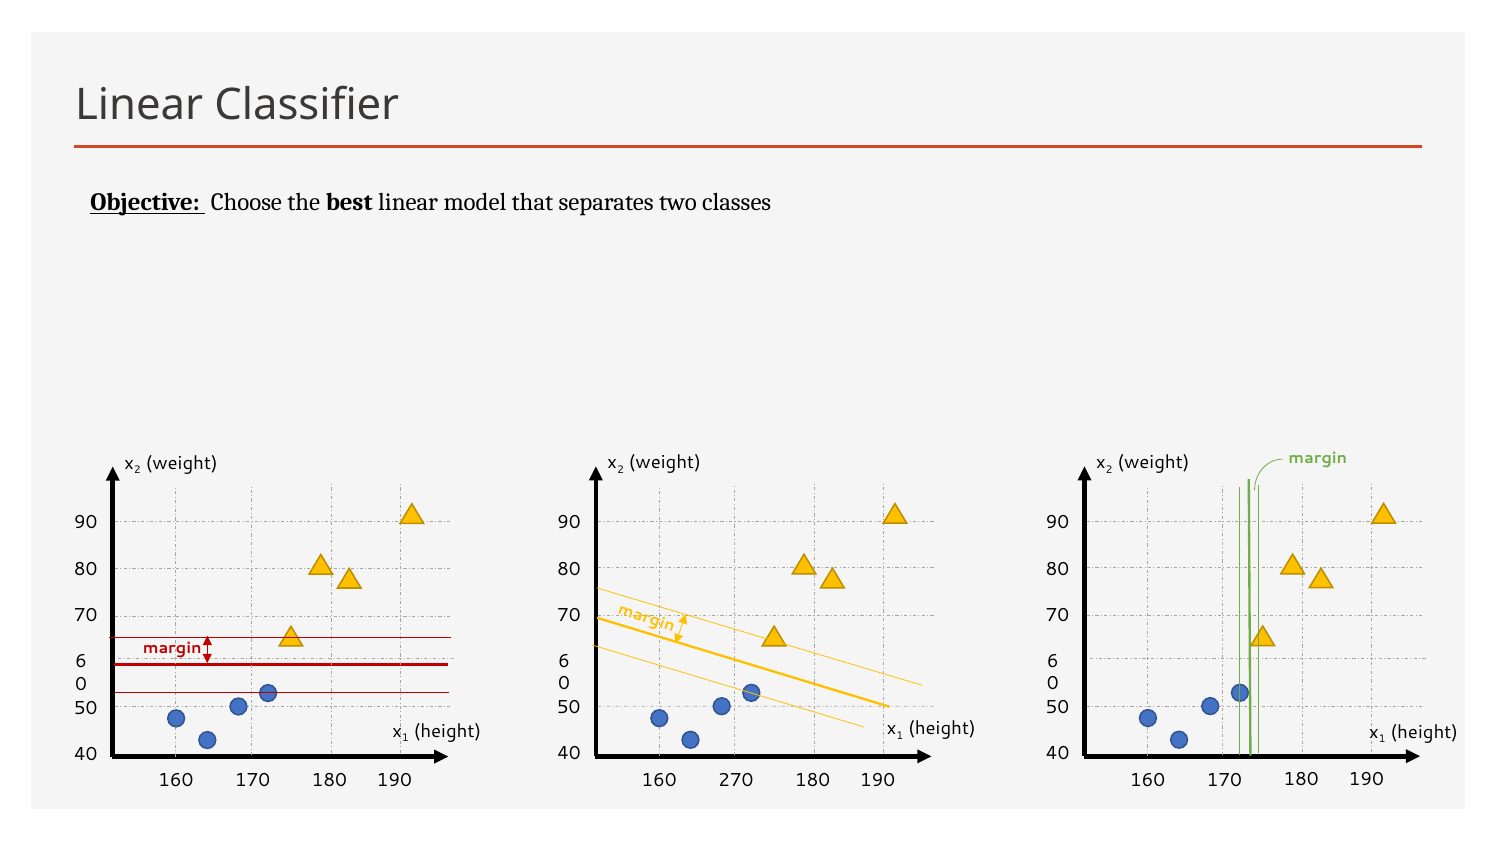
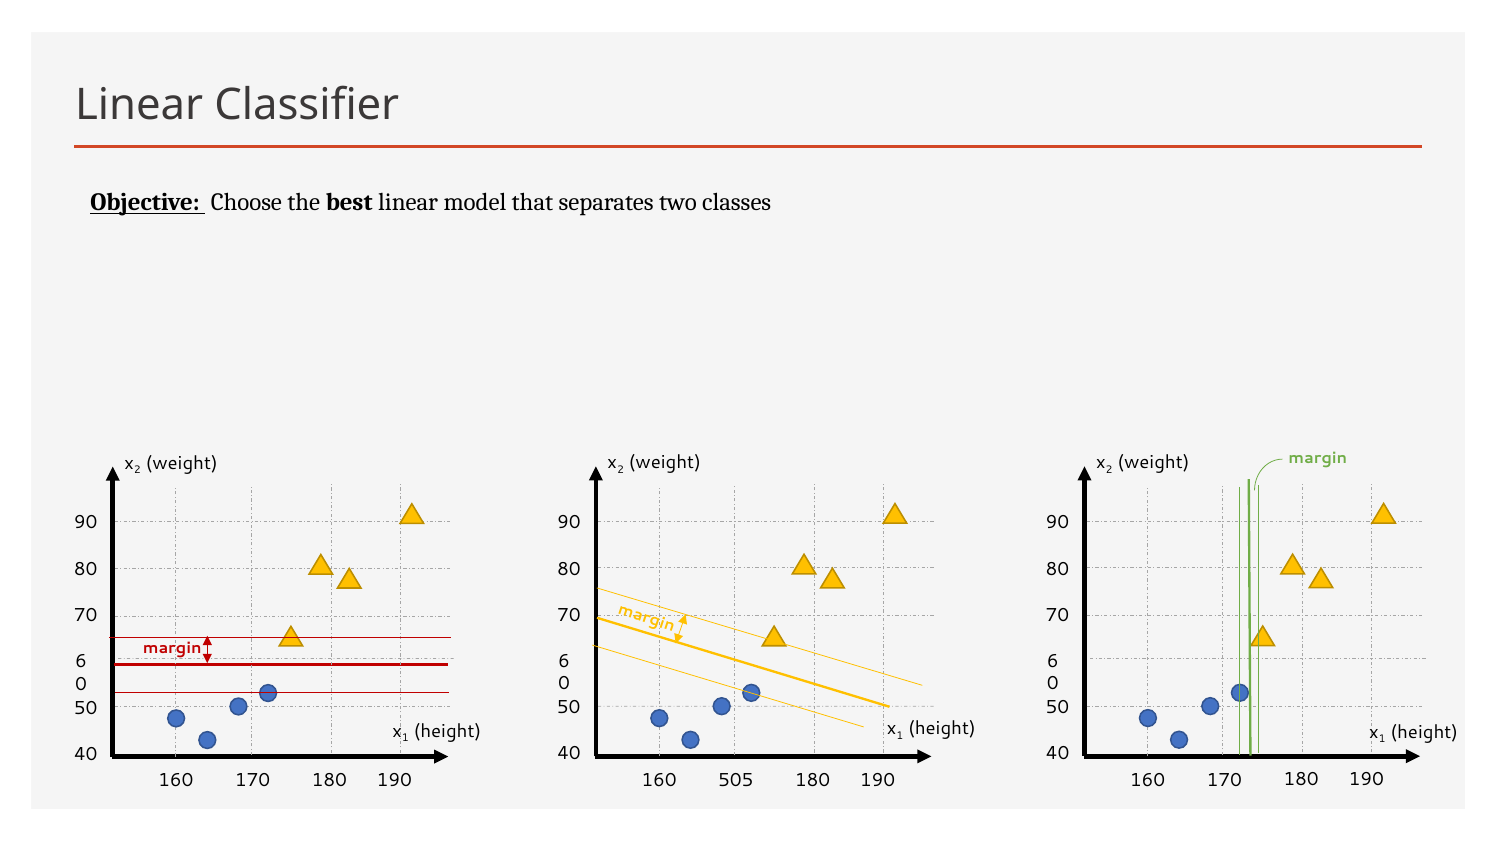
270: 270 -> 505 (736, 780)
